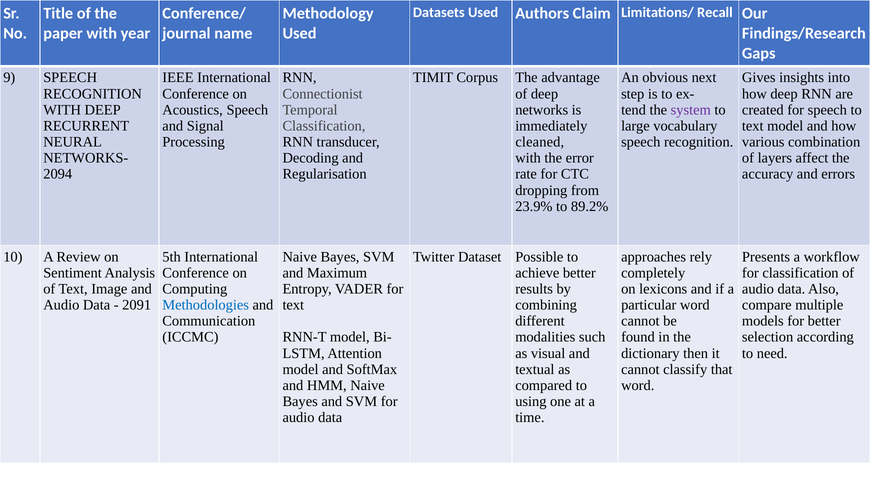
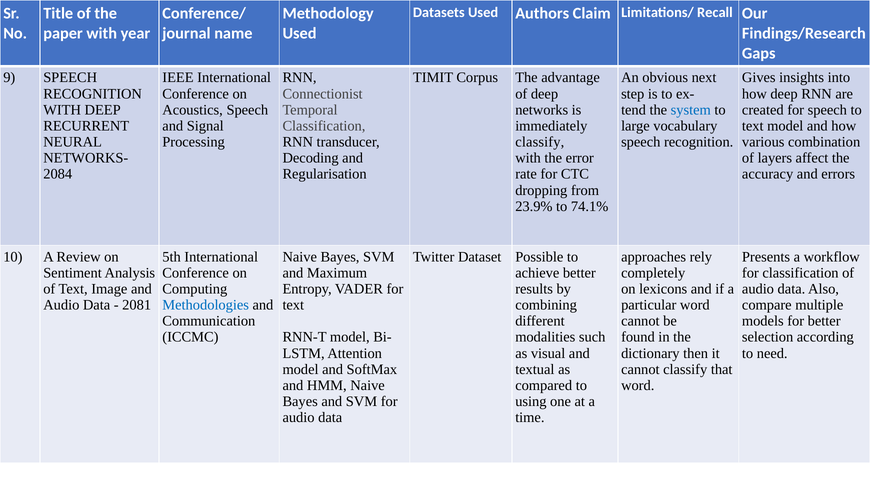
system colour: purple -> blue (691, 110)
cleaned: cleaned -> classify (540, 142)
2094: 2094 -> 2084 (58, 174)
89.2%: 89.2% -> 74.1% (590, 207)
2091: 2091 -> 2081 (137, 305)
